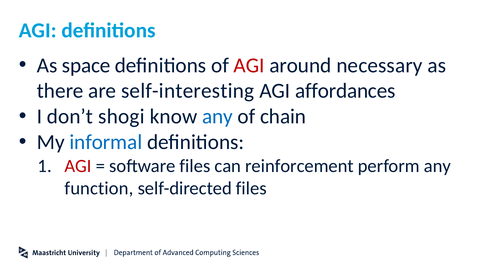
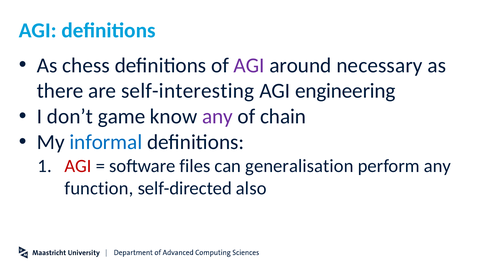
space: space -> chess (86, 65)
AGI colour: red -> purple (249, 65)
affordances: affordances -> engineering (345, 91)
shogi: shogi -> game (122, 116)
any colour: blue -> purple (217, 116)
reinforcement: reinforcement -> generalisation (299, 166)
self-directed files: files -> also (251, 188)
